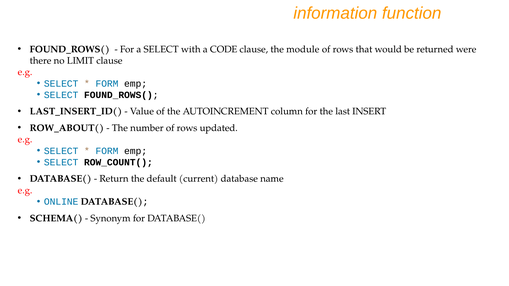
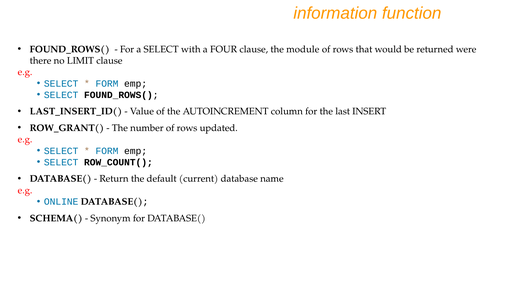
CODE: CODE -> FOUR (224, 49)
ROW_ABOUT(: ROW_ABOUT( -> ROW_GRANT( (67, 128)
